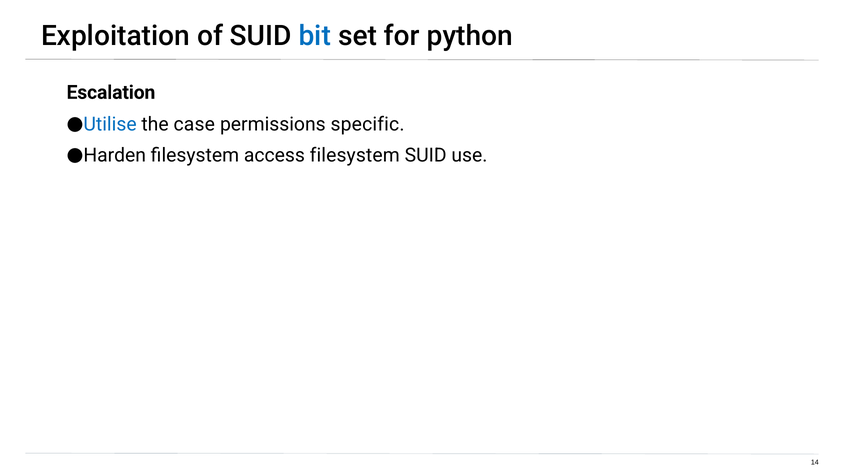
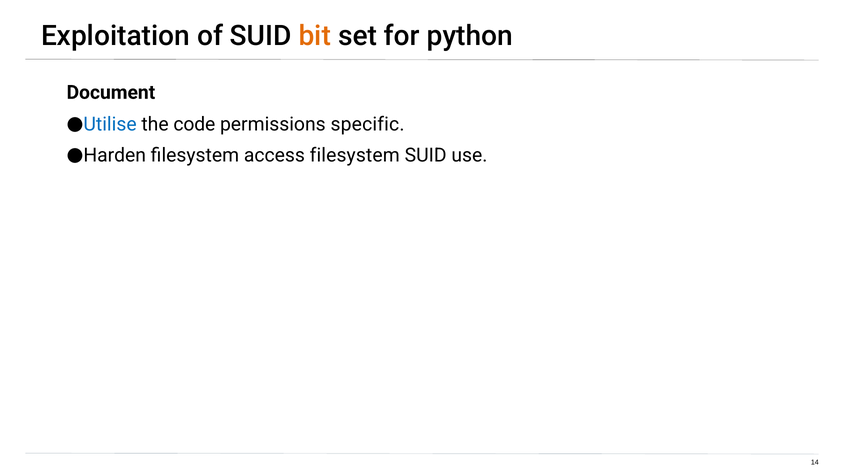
bit colour: blue -> orange (315, 36)
Escalation: Escalation -> Document (111, 92)
case: case -> code (194, 124)
